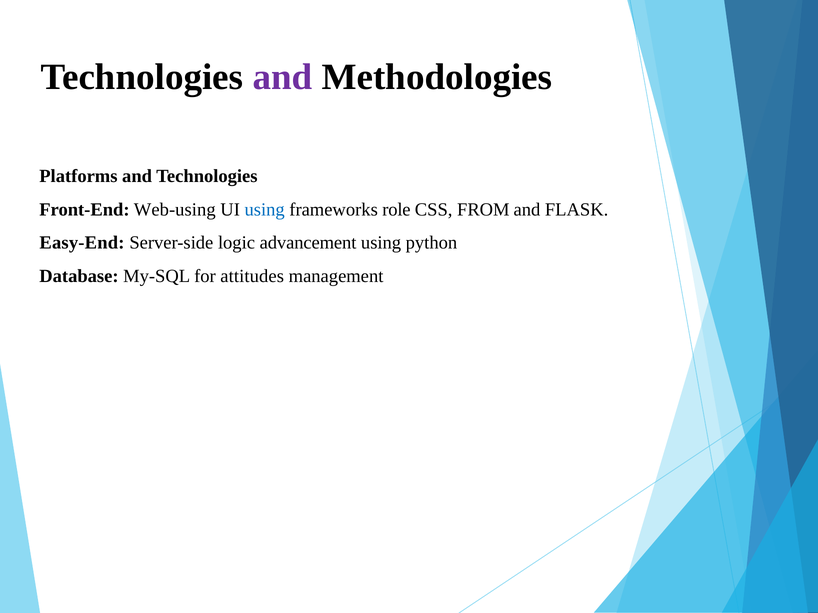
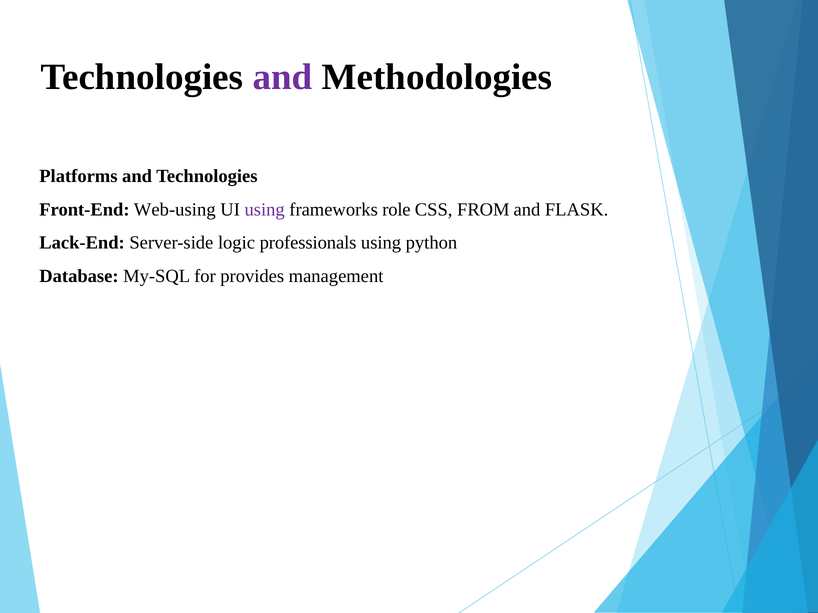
using colour: blue -> purple (265, 210)
Easy-End: Easy-End -> Lack-End (82, 243)
advancement: advancement -> professionals (308, 243)
attitudes: attitudes -> provides (252, 276)
